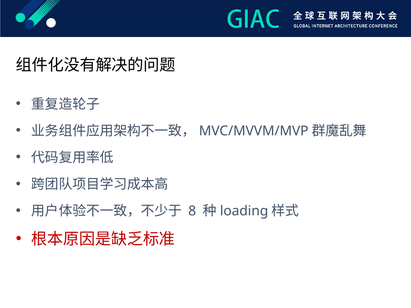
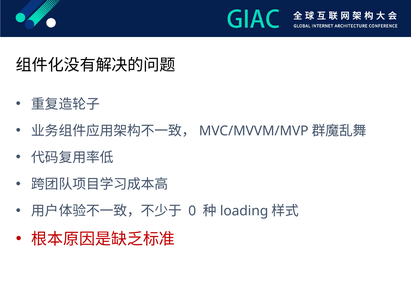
8: 8 -> 0 (192, 211)
